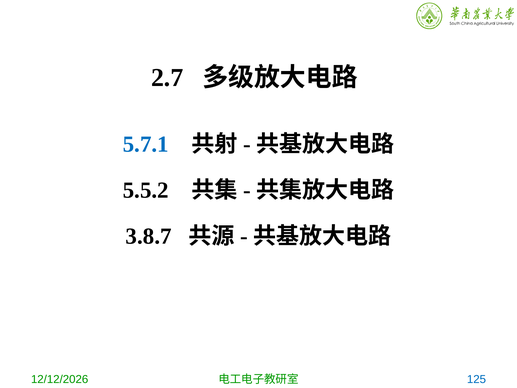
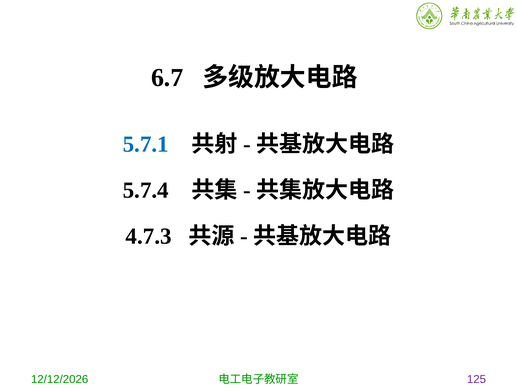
2.7: 2.7 -> 6.7 (167, 78)
5.5.2: 5.5.2 -> 5.7.4 (146, 190)
3.8.7: 3.8.7 -> 4.7.3 (149, 236)
125 colour: blue -> purple (476, 379)
